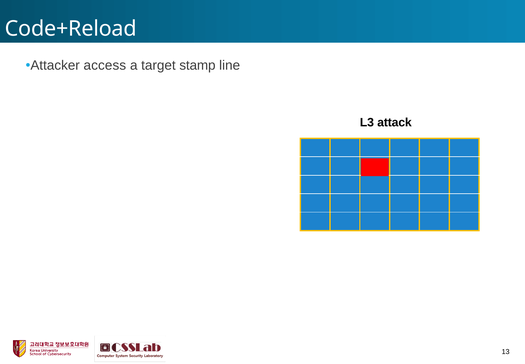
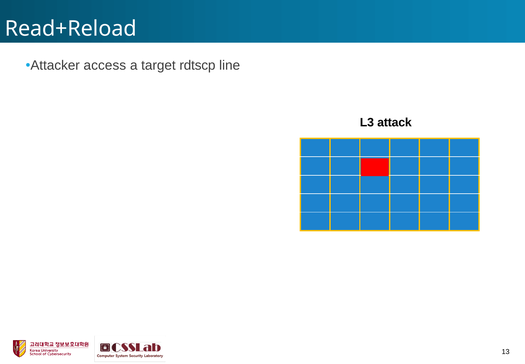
Code+Reload: Code+Reload -> Read+Reload (71, 29)
stamp: stamp -> rdtscp (197, 65)
